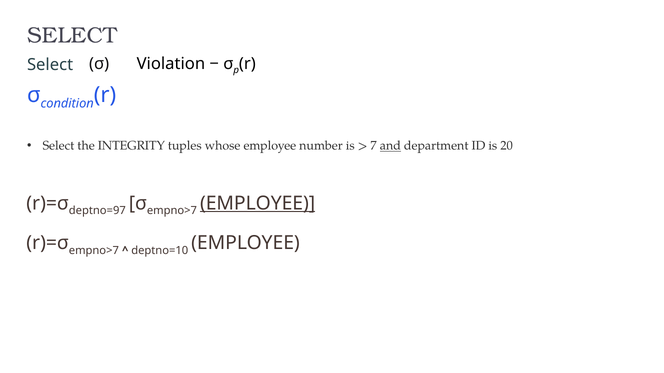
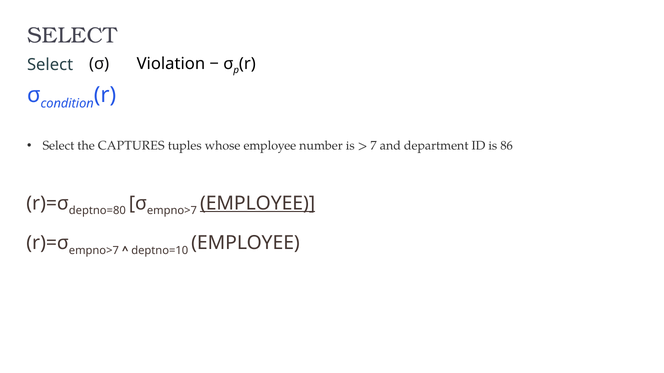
INTEGRITY: INTEGRITY -> CAPTURES (131, 146)
and underline: present -> none (390, 146)
20: 20 -> 86 (507, 146)
deptno=97: deptno=97 -> deptno=80 (97, 211)
